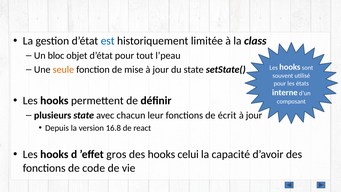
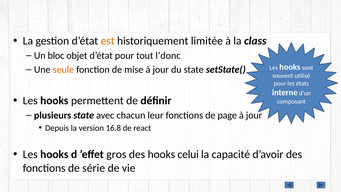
est colour: blue -> orange (108, 41)
l’peau: l’peau -> l’donc (168, 56)
écrit: écrit -> page (227, 115)
code: code -> série (94, 168)
